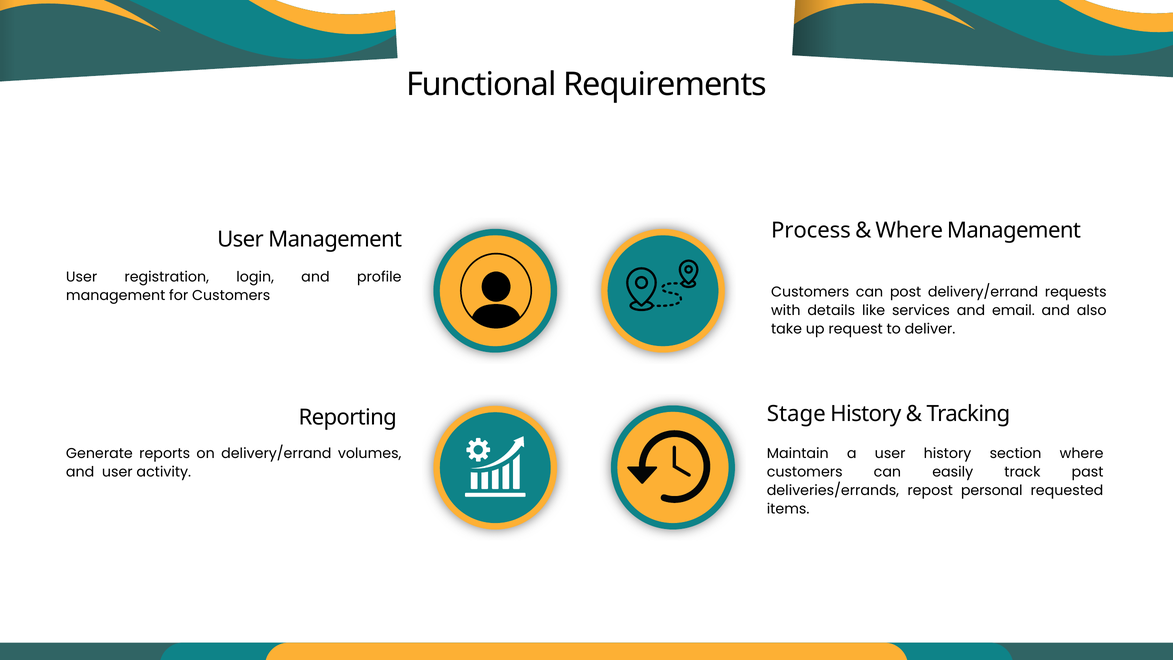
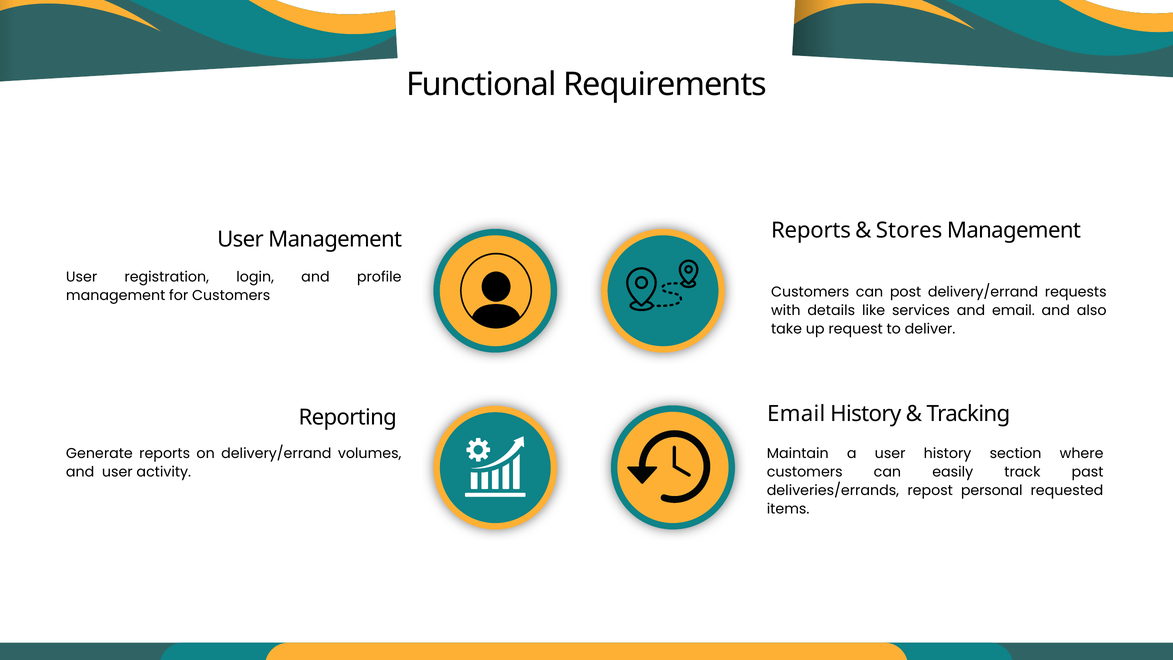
Process: Process -> Reports (811, 231)
Where: Where -> Stores (909, 231)
Stage: Stage -> Email (796, 414)
